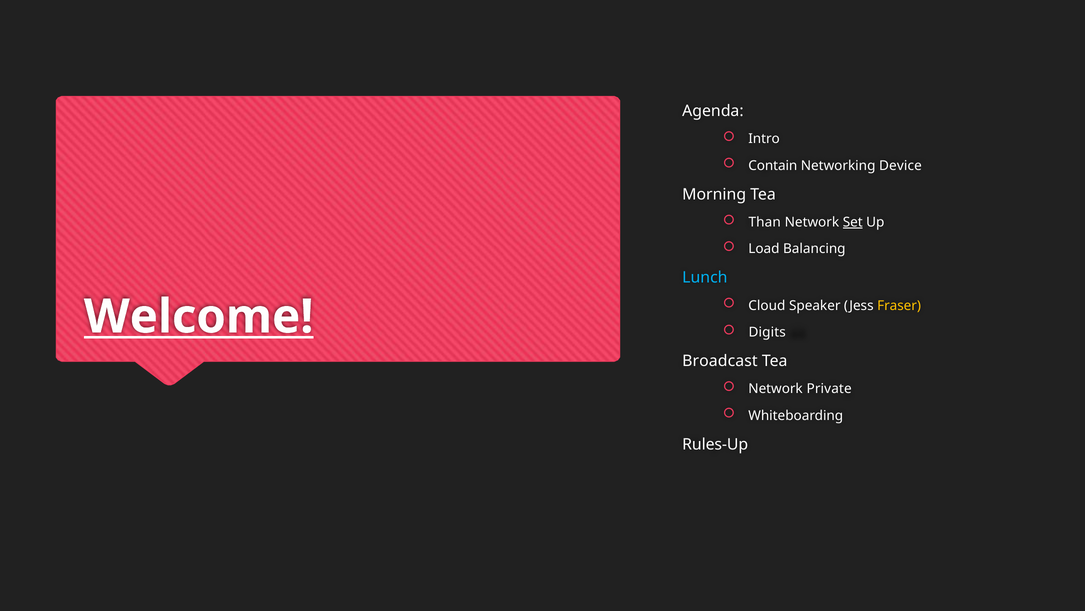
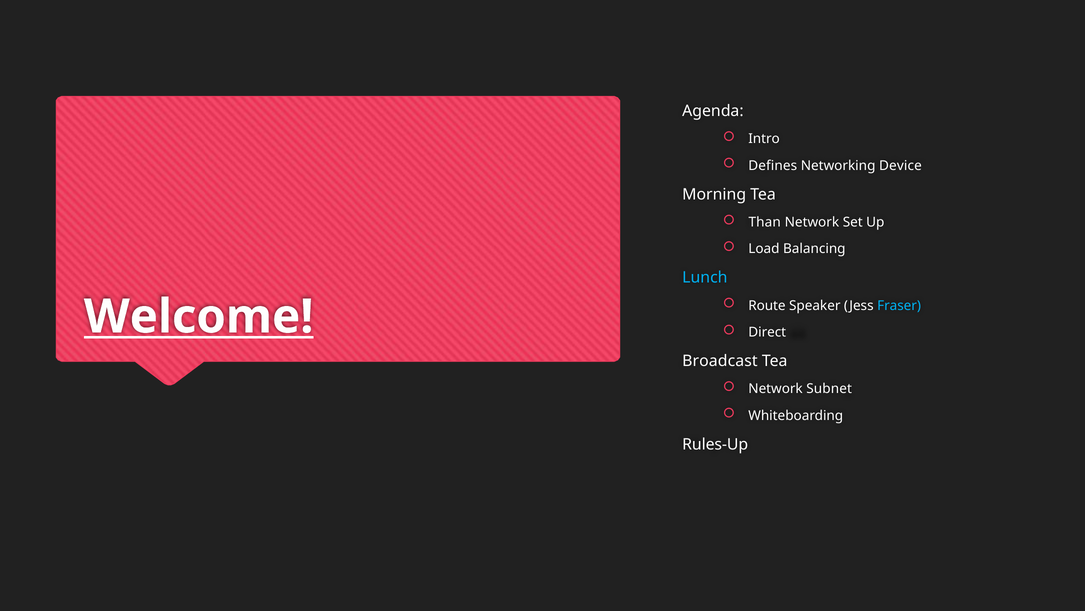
Contain: Contain -> Defines (773, 165)
Set underline: present -> none (853, 222)
Cloud: Cloud -> Route (767, 305)
Fraser colour: yellow -> light blue (899, 305)
Digits: Digits -> Direct (767, 332)
Private: Private -> Subnet (829, 388)
